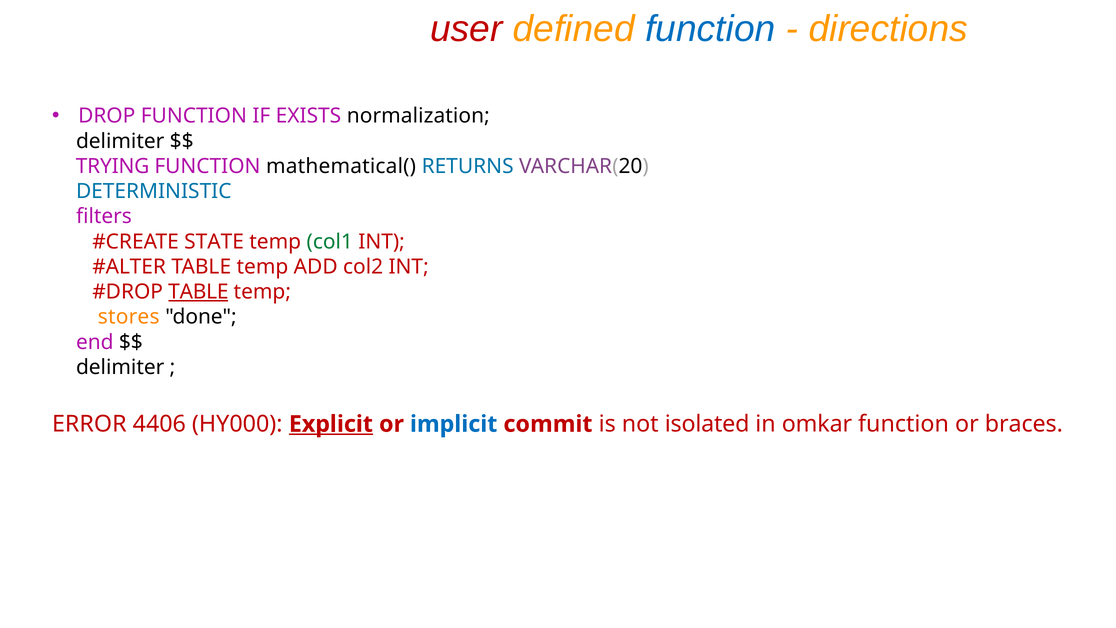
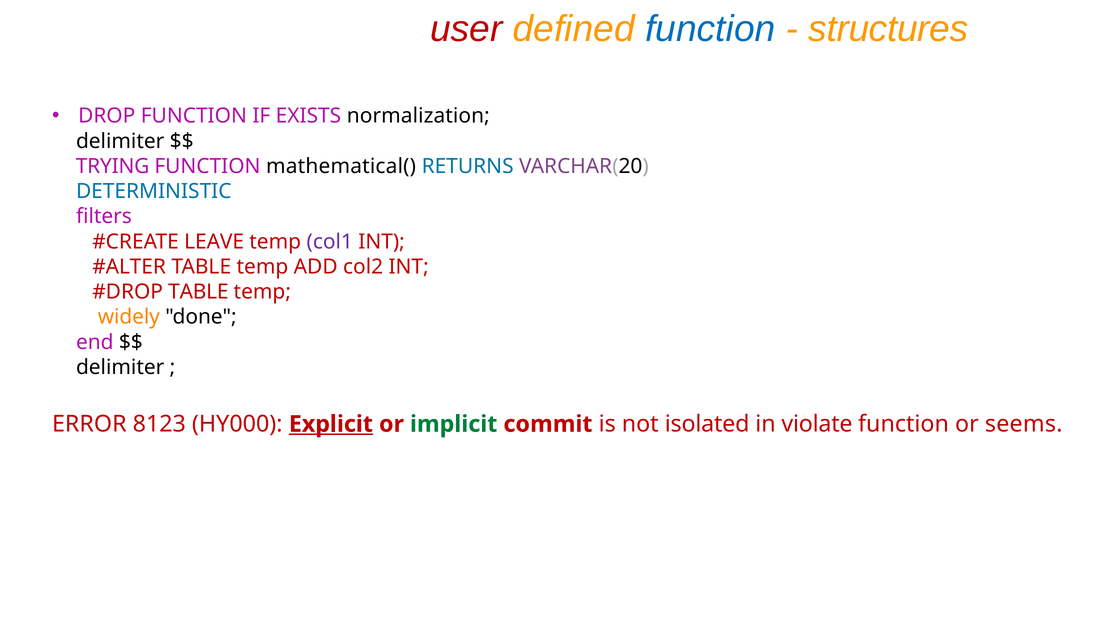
directions: directions -> structures (888, 29)
STATE: STATE -> LEAVE (214, 242)
col1 colour: green -> purple (330, 242)
TABLE underline: present -> none (198, 292)
stores: stores -> widely (129, 317)
4406: 4406 -> 8123 (159, 424)
implicit colour: blue -> green (454, 424)
omkar: omkar -> violate (817, 424)
braces: braces -> seems (1024, 424)
